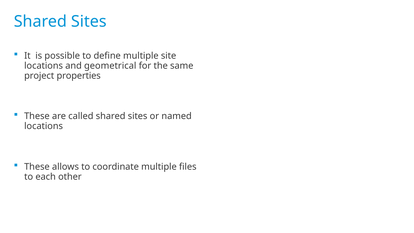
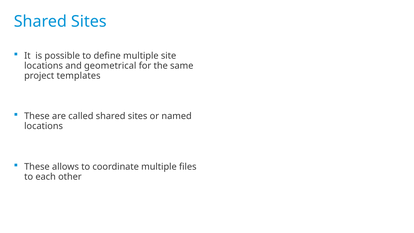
properties: properties -> templates (79, 76)
